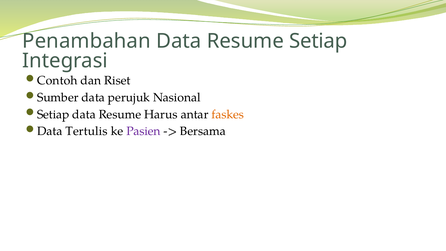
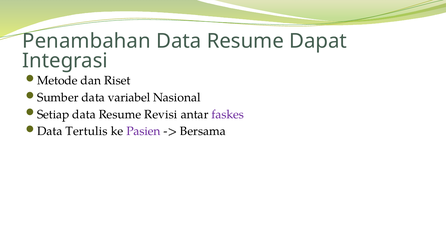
Resume Setiap: Setiap -> Dapat (318, 41)
Contoh: Contoh -> Metode (57, 81)
perujuk: perujuk -> variabel (129, 97)
Harus: Harus -> Revisi (161, 114)
faskes colour: orange -> purple (228, 114)
